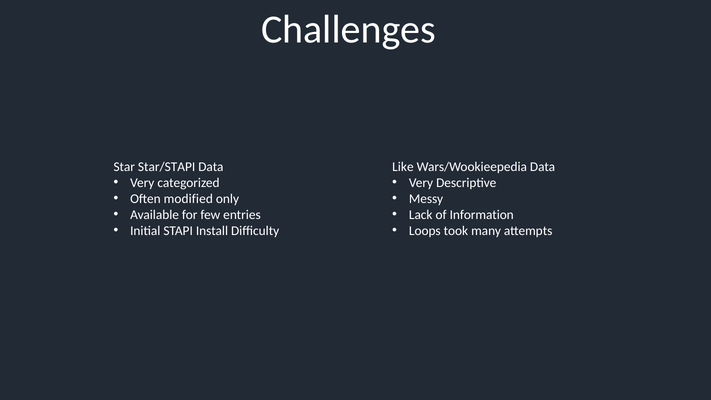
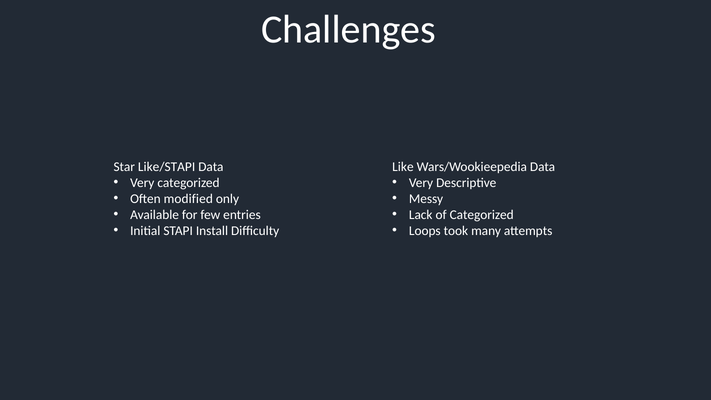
Star/STAPI: Star/STAPI -> Like/STAPI (167, 167)
of Information: Information -> Categorized (482, 215)
